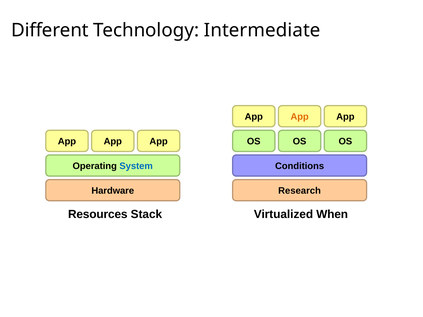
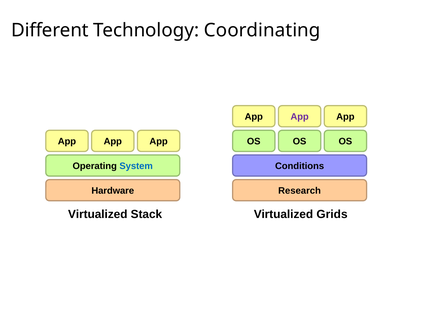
Intermediate: Intermediate -> Coordinating (262, 30)
App colour: orange -> purple (300, 117)
Resources: Resources -> Virtualized (98, 214)
When: When -> Grids (332, 214)
